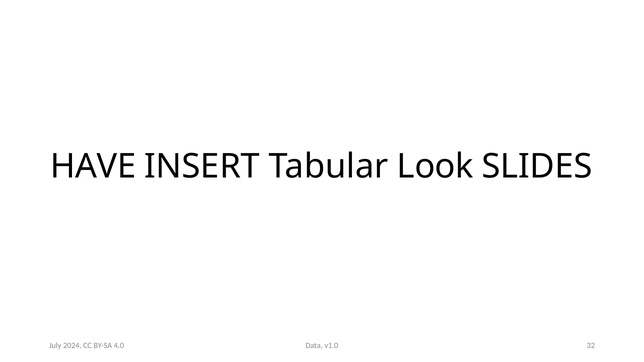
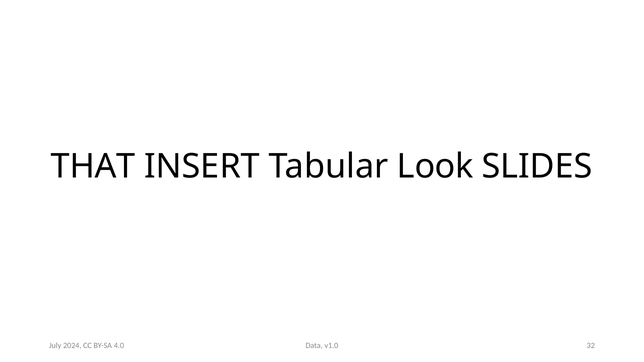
HAVE: HAVE -> THAT (93, 167)
